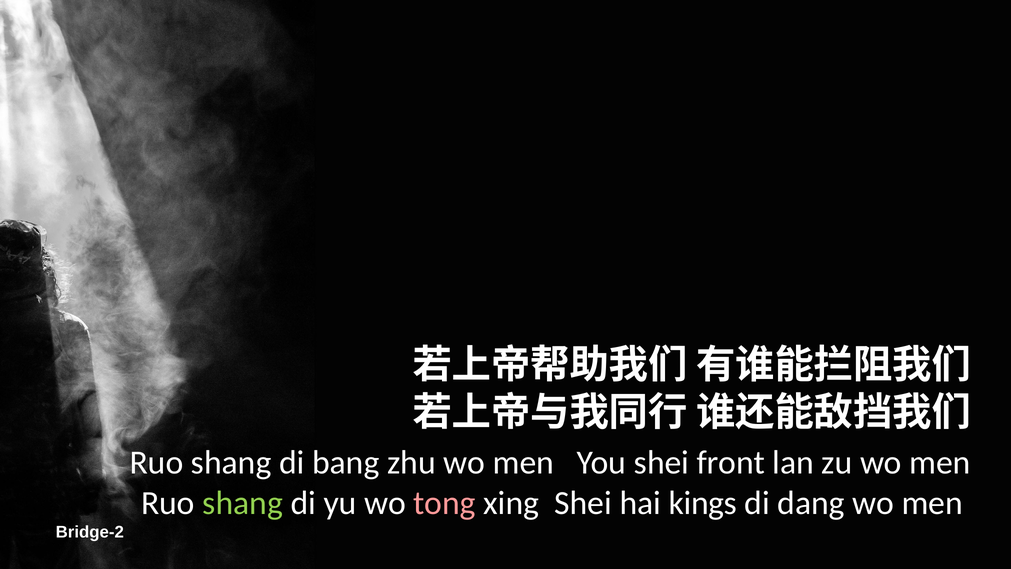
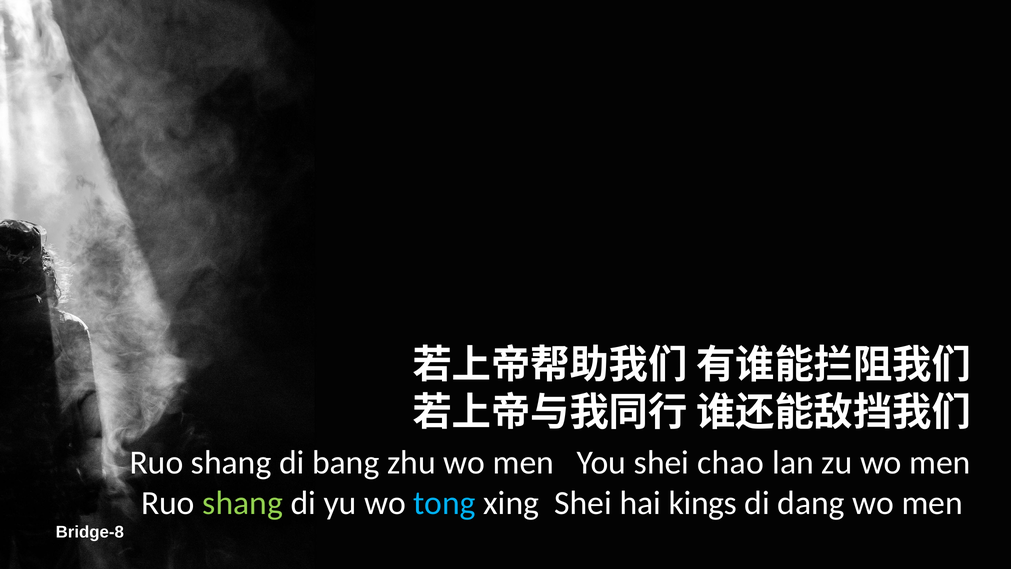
front: front -> chao (731, 463)
tong colour: pink -> light blue (444, 503)
Bridge-2: Bridge-2 -> Bridge-8 (90, 532)
